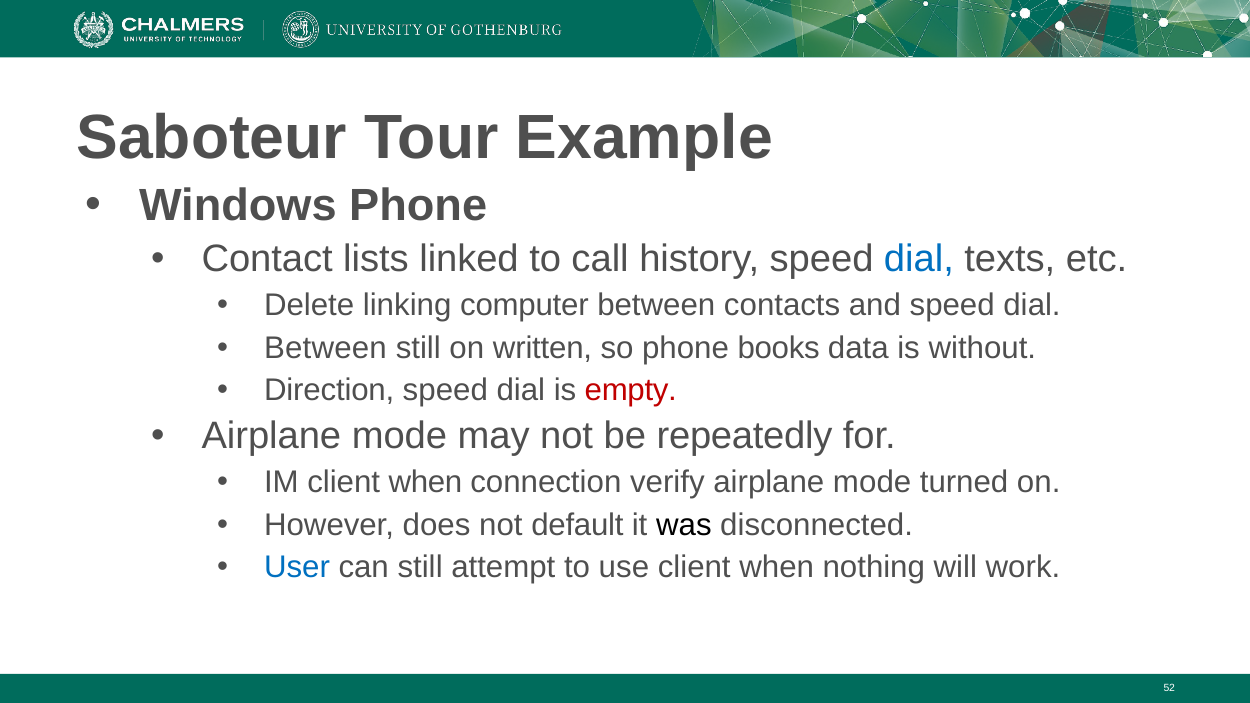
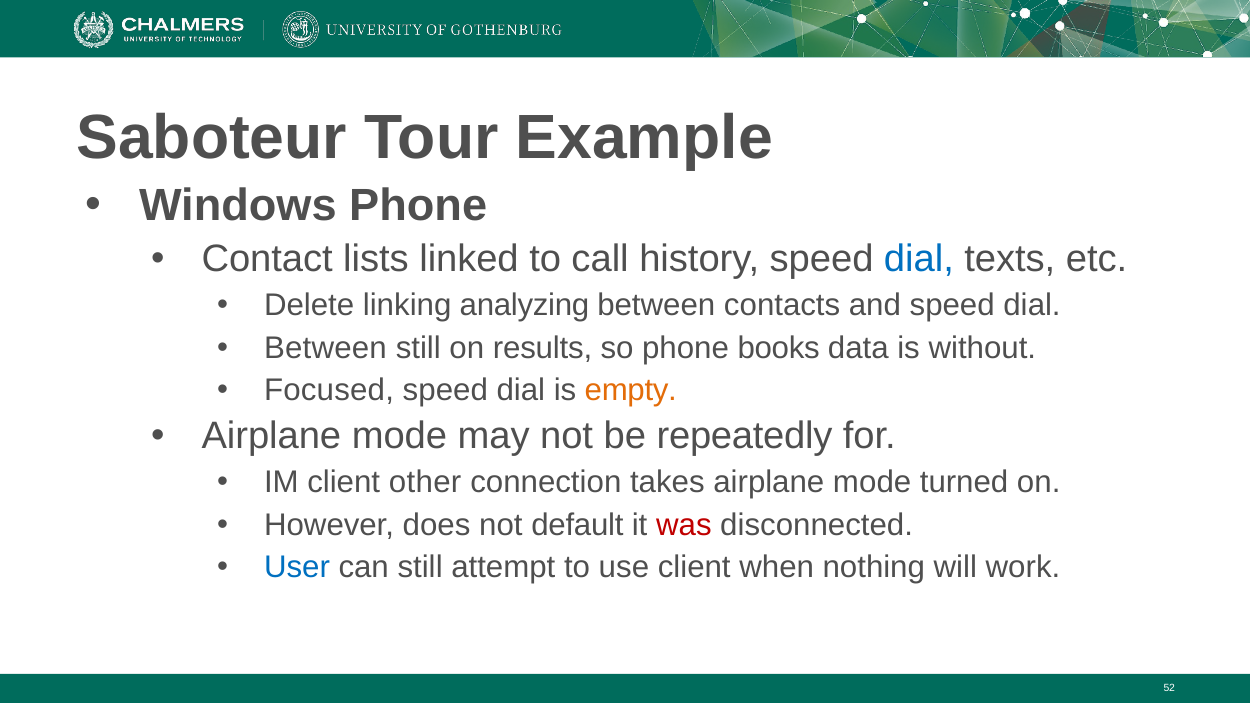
computer: computer -> analyzing (524, 306)
written: written -> results (543, 348)
Direction: Direction -> Focused (329, 390)
empty colour: red -> orange (631, 390)
IM client when: when -> other (425, 483)
verify: verify -> takes (667, 483)
was colour: black -> red (684, 525)
